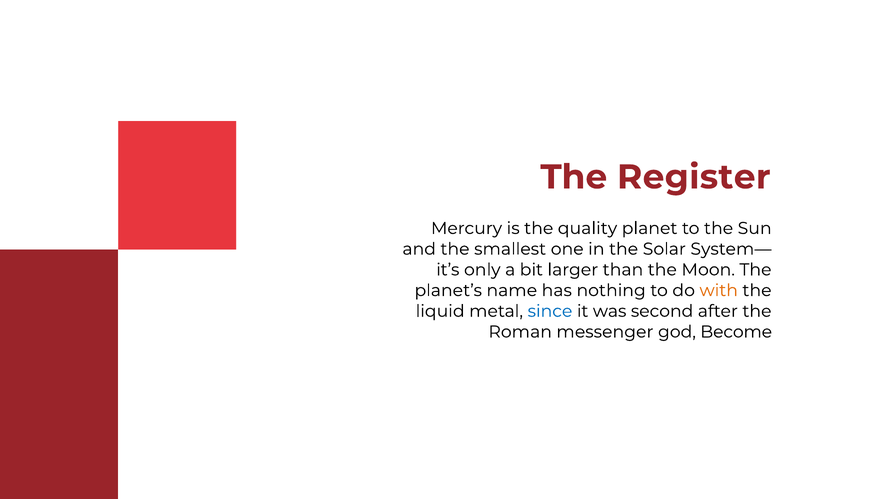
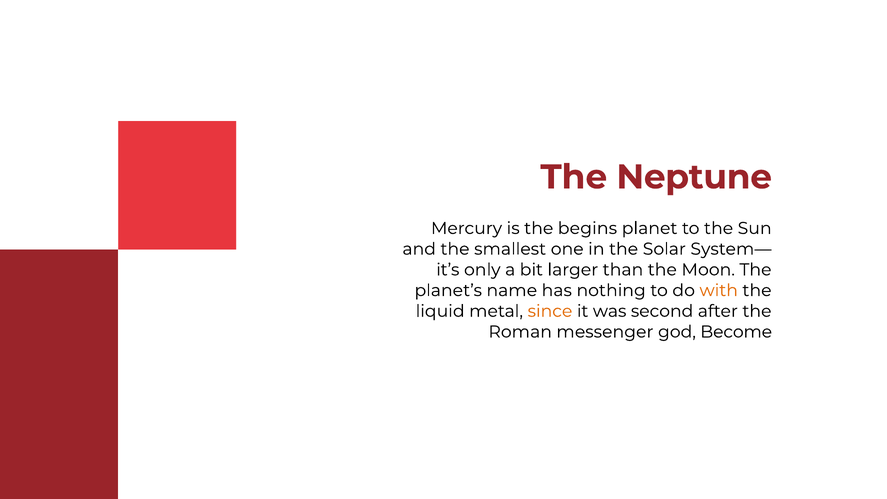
Register: Register -> Neptune (694, 177)
quality: quality -> begins (587, 228)
since colour: blue -> orange (550, 311)
